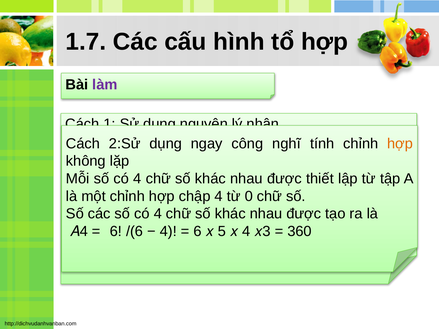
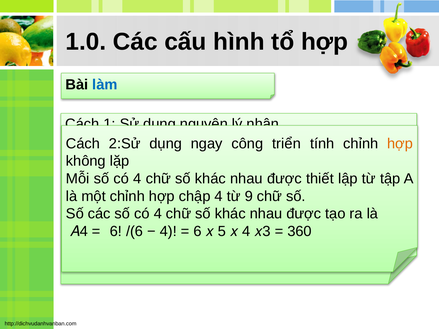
1.7: 1.7 -> 1.0 (86, 42)
làm colour: purple -> blue (105, 85)
nghĩ: nghĩ -> triển (287, 144)
0: 0 -> 9 (249, 196)
